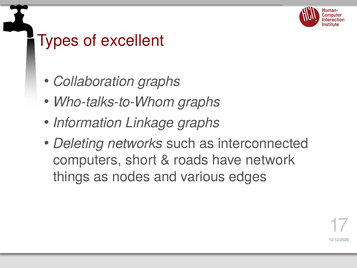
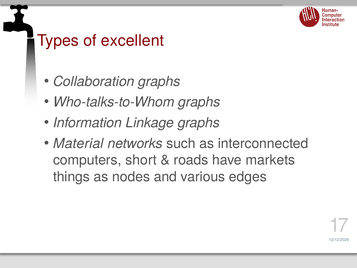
Deleting: Deleting -> Material (78, 143)
network: network -> markets (270, 160)
